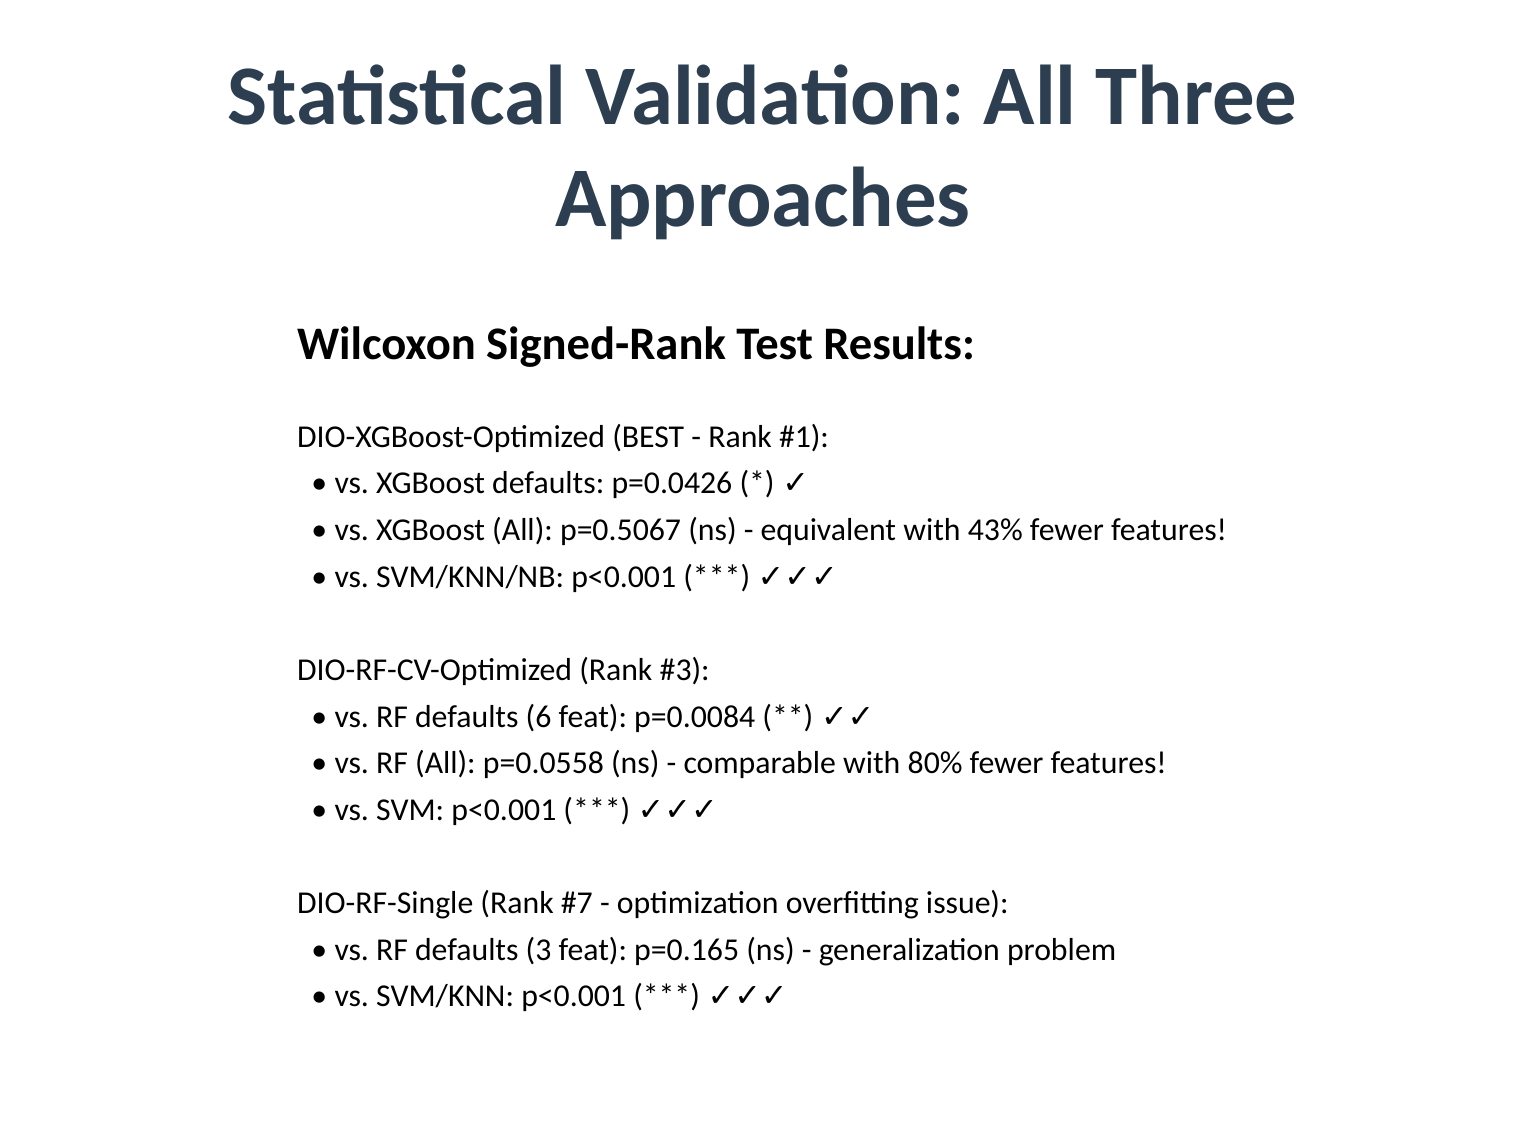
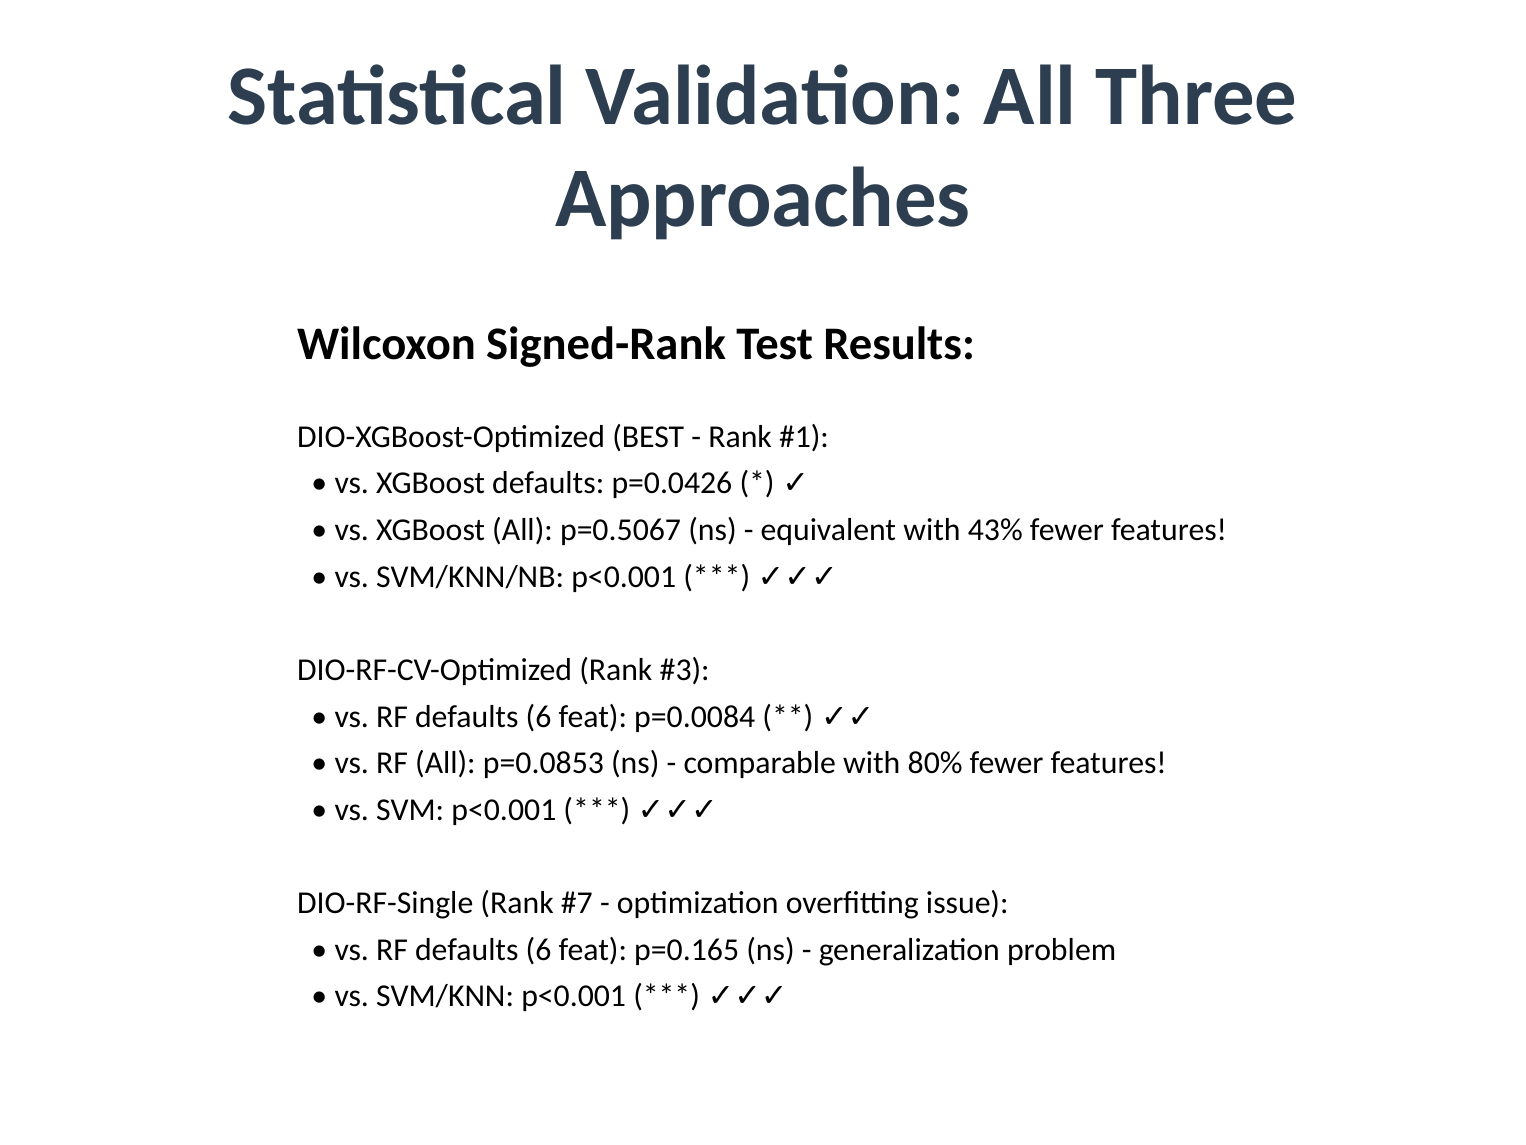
p=0.0558: p=0.0558 -> p=0.0853 (543, 763)
3: 3 -> 6 (539, 949)
